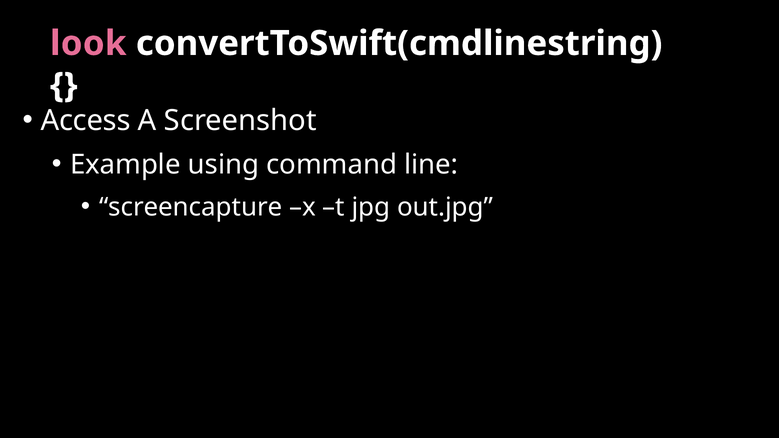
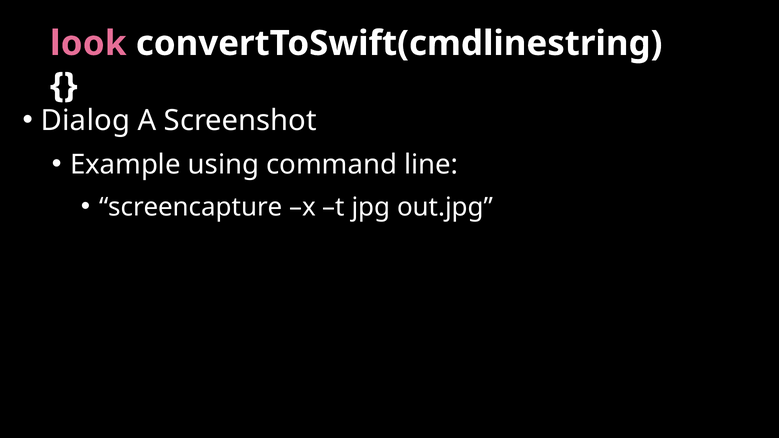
Access: Access -> Dialog (85, 121)
